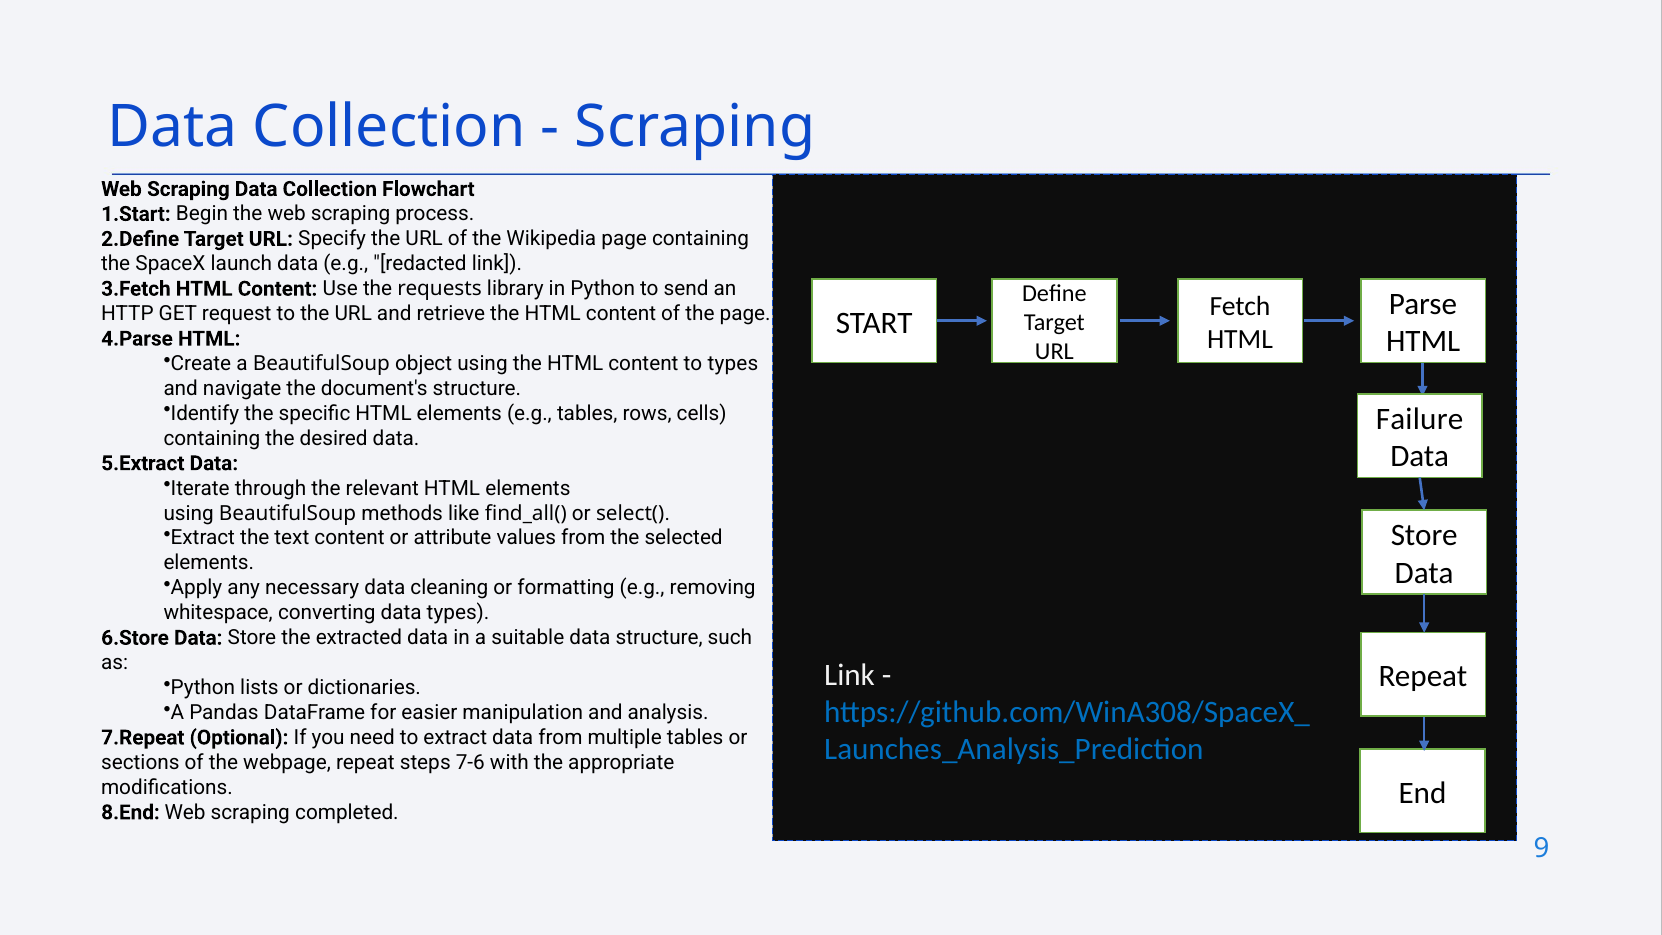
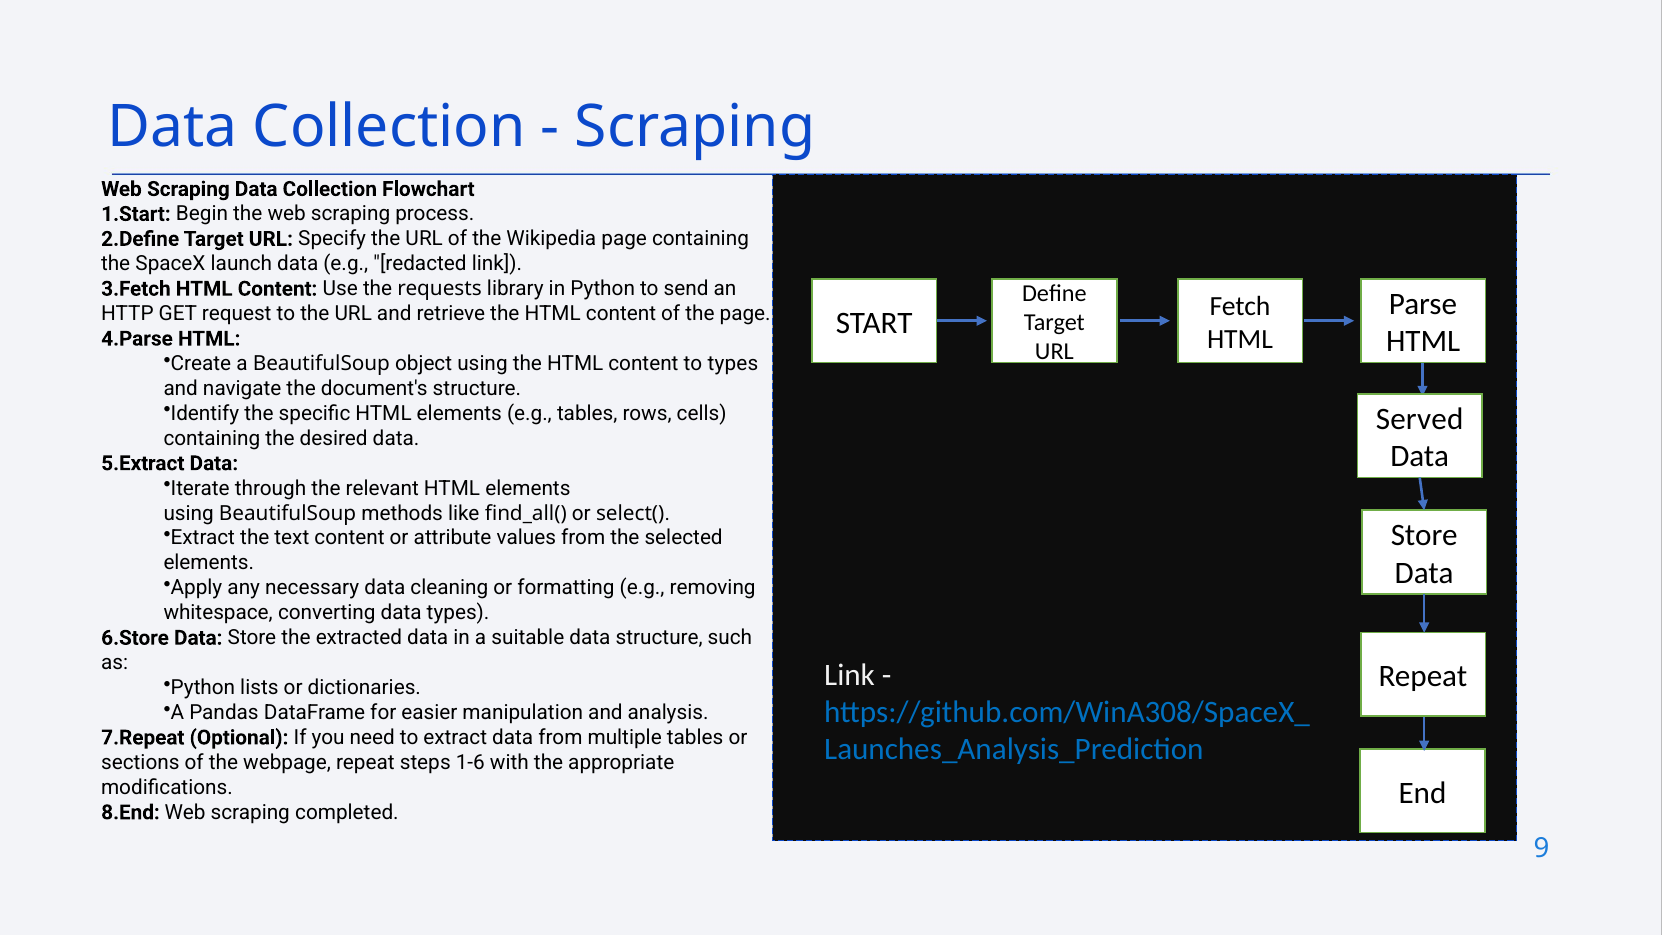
Failure: Failure -> Served (1420, 419)
7-6: 7-6 -> 1-6 (470, 762)
